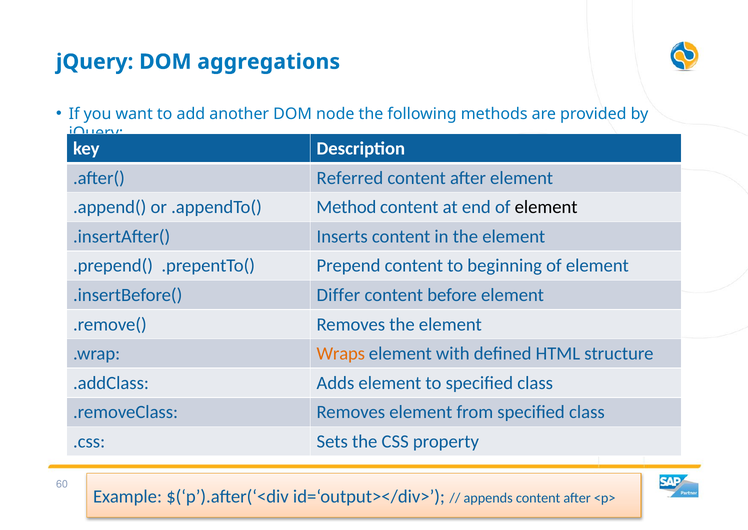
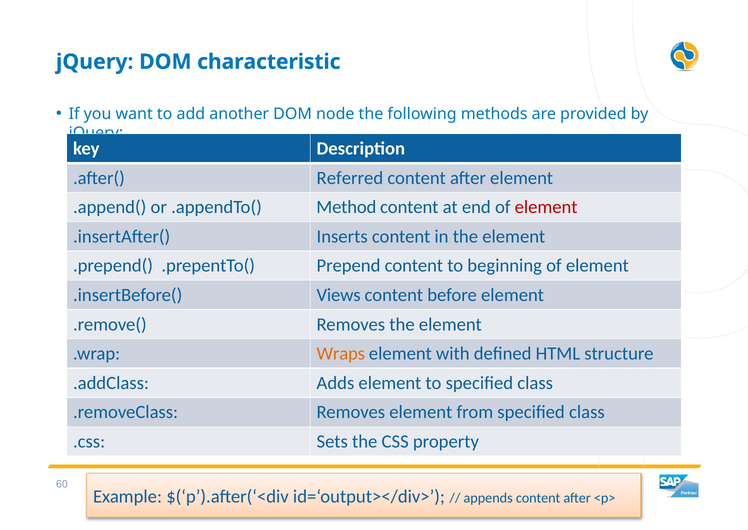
aggregations: aggregations -> characteristic (269, 62)
element colour: black -> red (546, 207)
Differ: Differ -> Views (339, 295)
